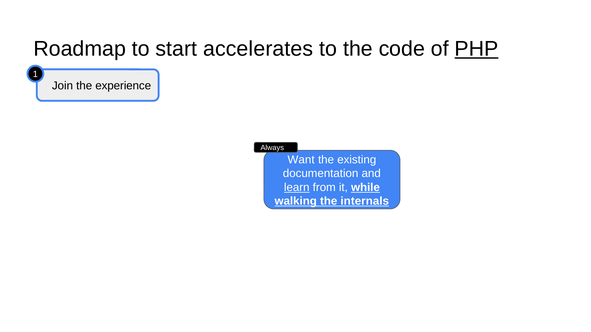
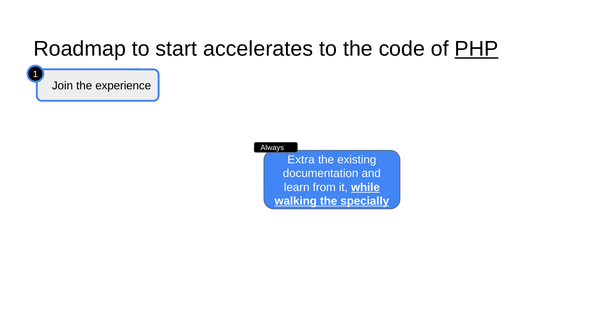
Want: Want -> Extra (301, 160)
learn underline: present -> none (297, 188)
internals: internals -> specially (365, 201)
